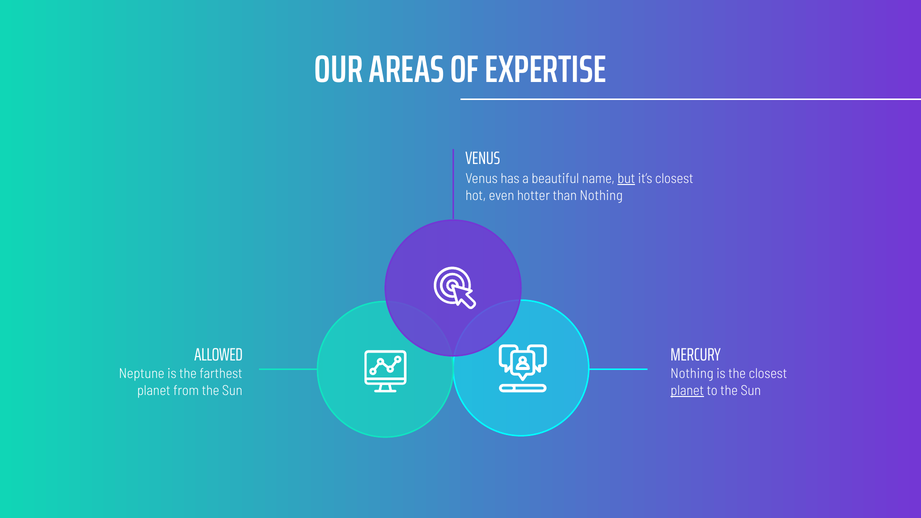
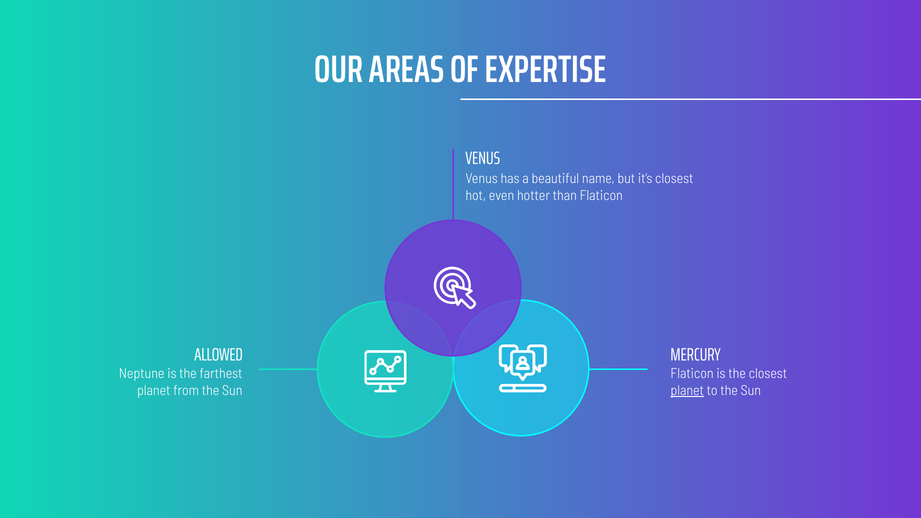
but underline: present -> none (626, 179)
than Nothing: Nothing -> Flaticon (601, 195)
Nothing: Nothing -> Flaticon (692, 374)
